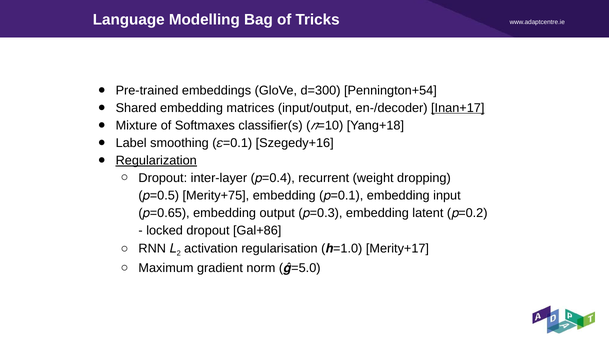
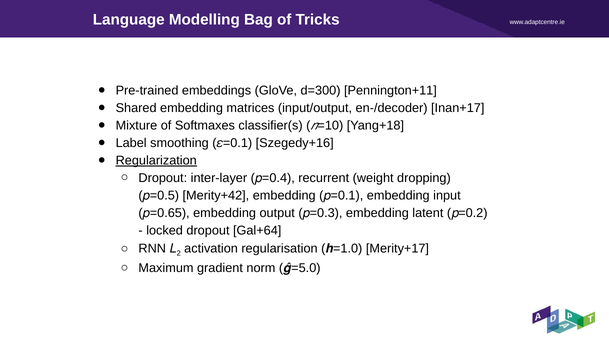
Pennington+54: Pennington+54 -> Pennington+11 (390, 90)
Inan+17 underline: present -> none (458, 108)
Merity+75: Merity+75 -> Merity+42 (216, 195)
Gal+86: Gal+86 -> Gal+64 (257, 230)
